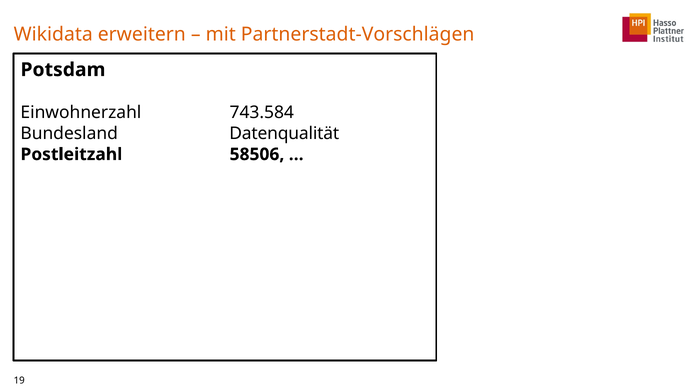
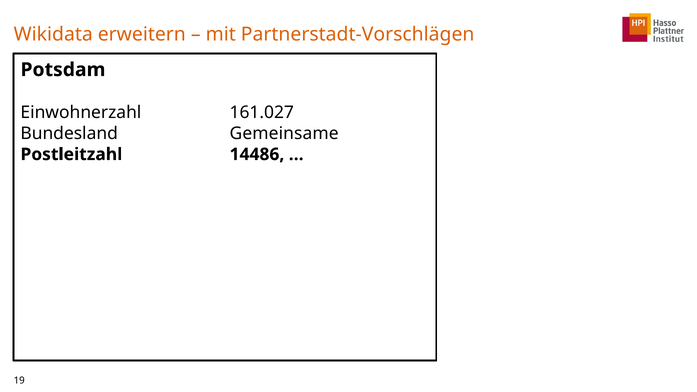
743.584: 743.584 -> 161.027 (262, 113)
Datenqualität: Datenqualität -> Gemeinsame (284, 133)
58506: 58506 -> 14486 (257, 154)
